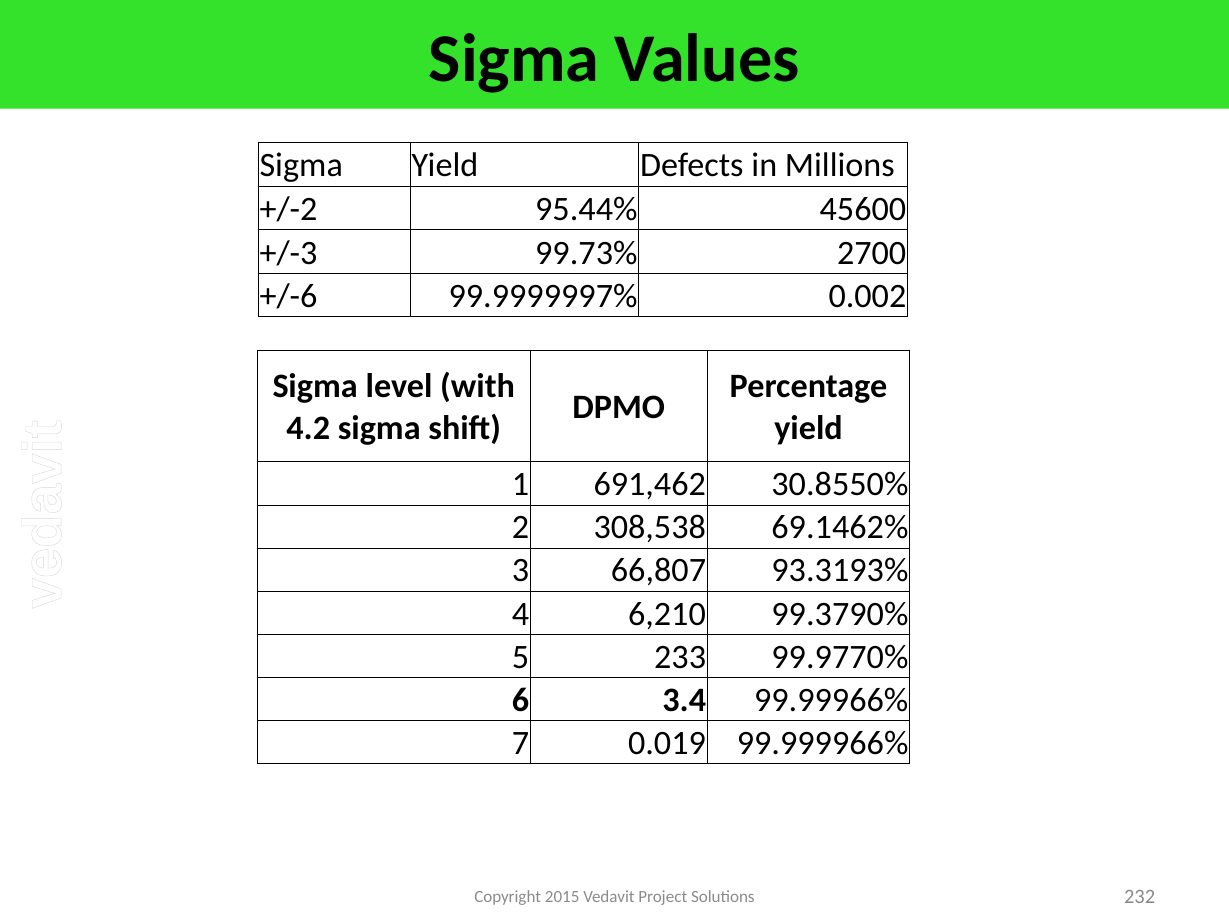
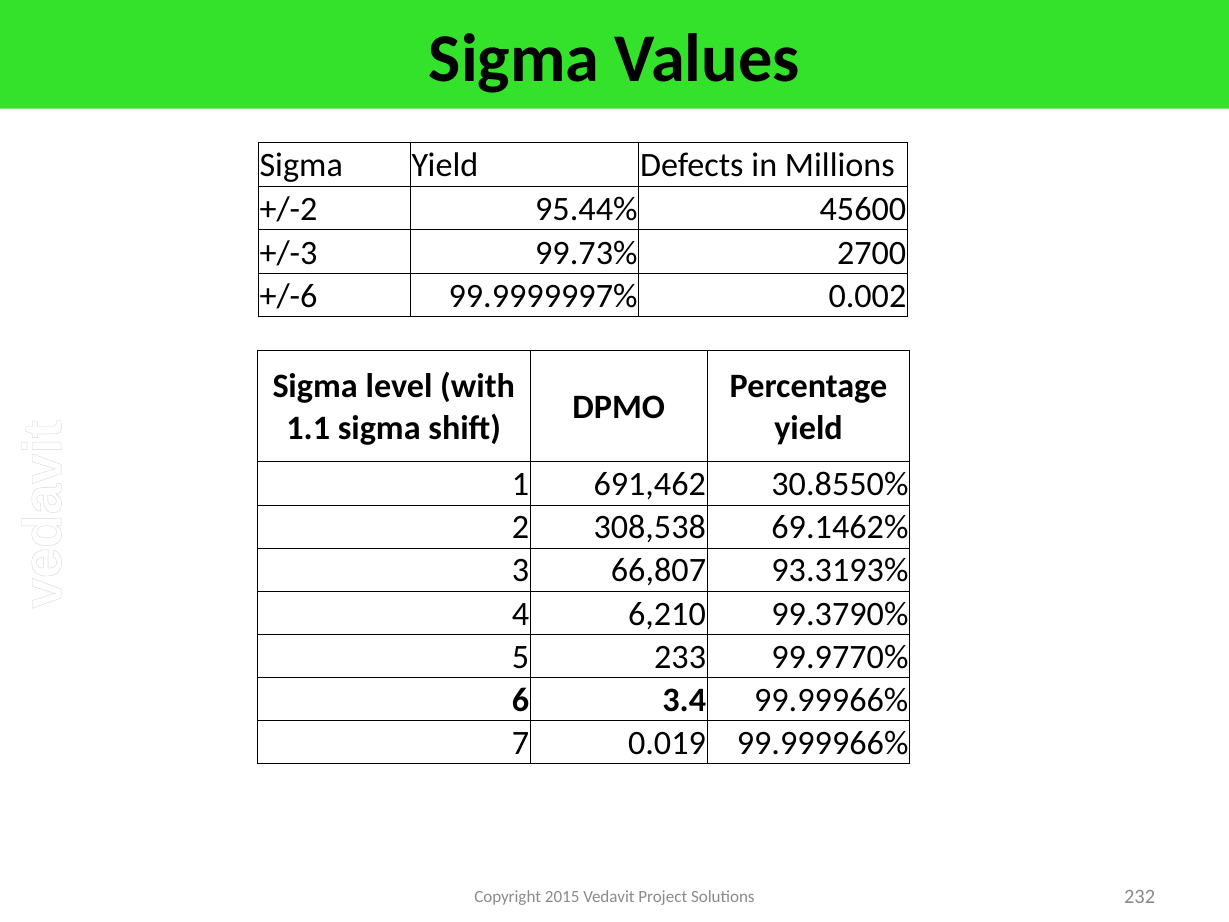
4.2: 4.2 -> 1.1 (308, 428)
